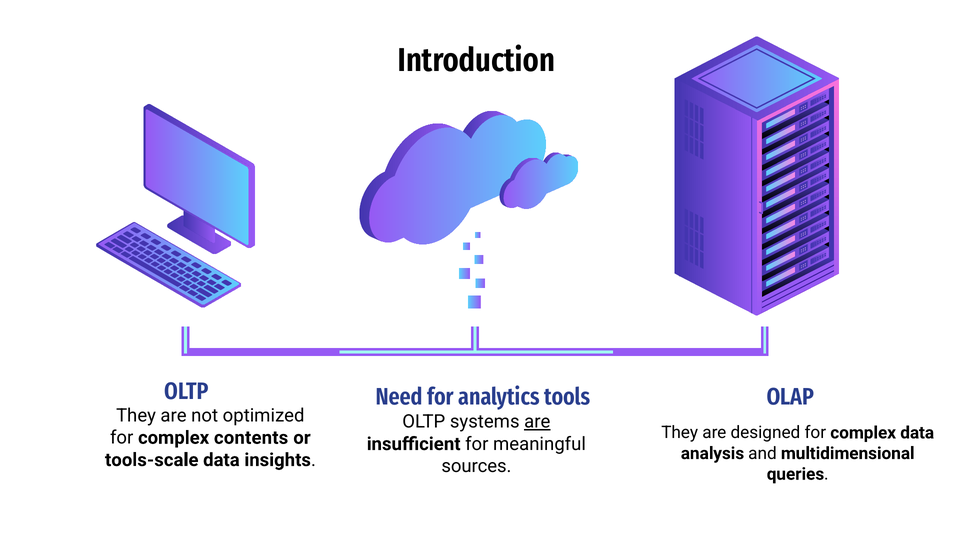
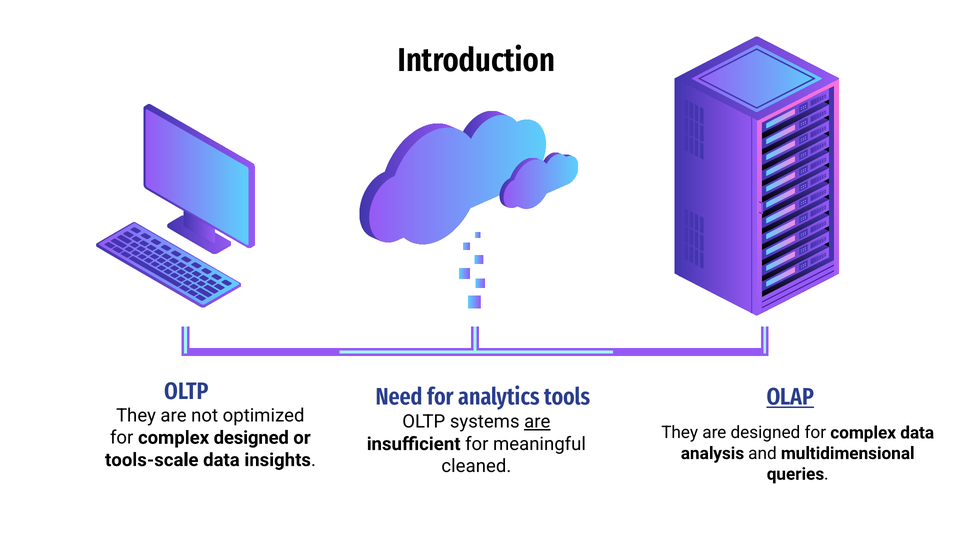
OLAP underline: none -> present (790, 397)
complex contents: contents -> designed (251, 438)
sources: sources -> cleaned (476, 466)
